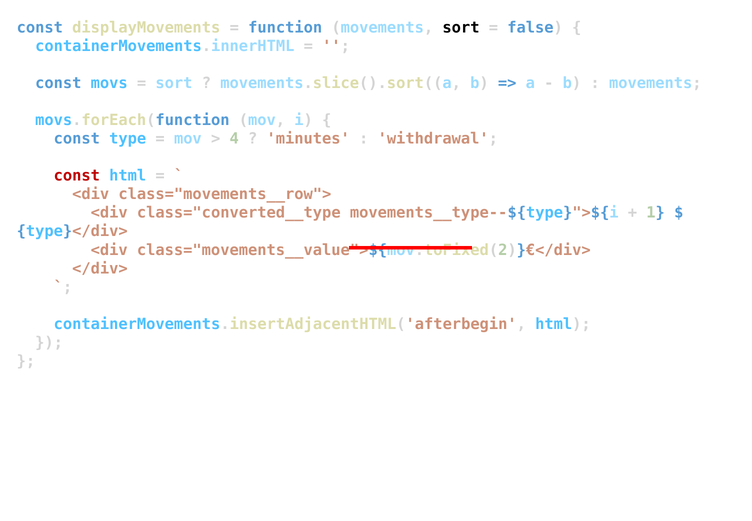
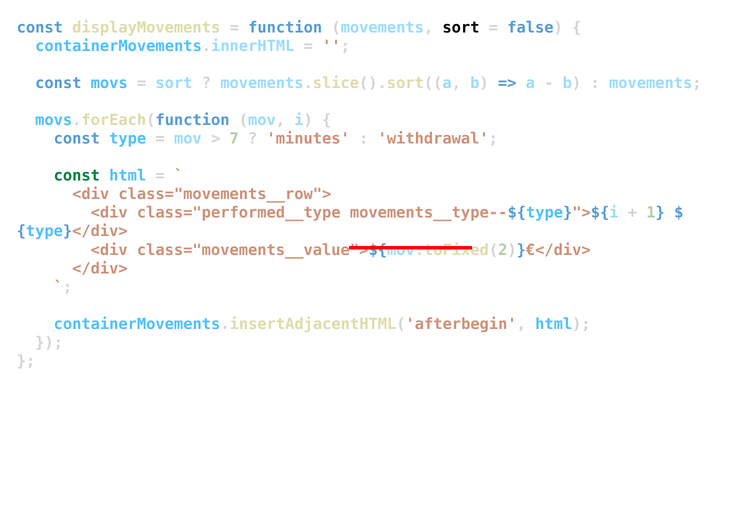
4: 4 -> 7 (234, 139)
const colour: red -> green (77, 176)
class="converted__type: class="converted__type -> class="performed__type (239, 213)
